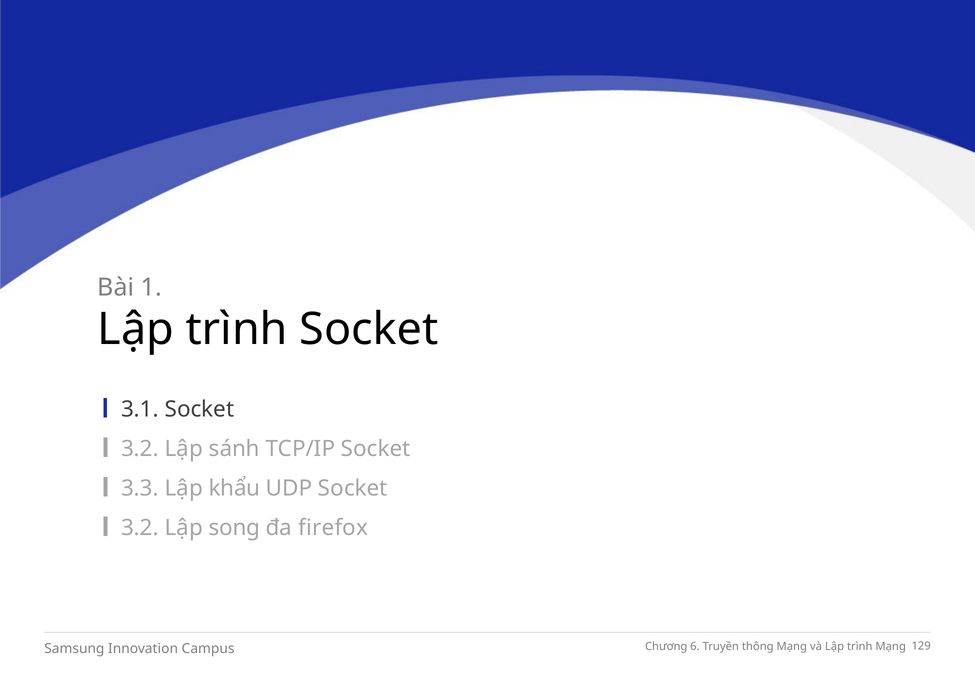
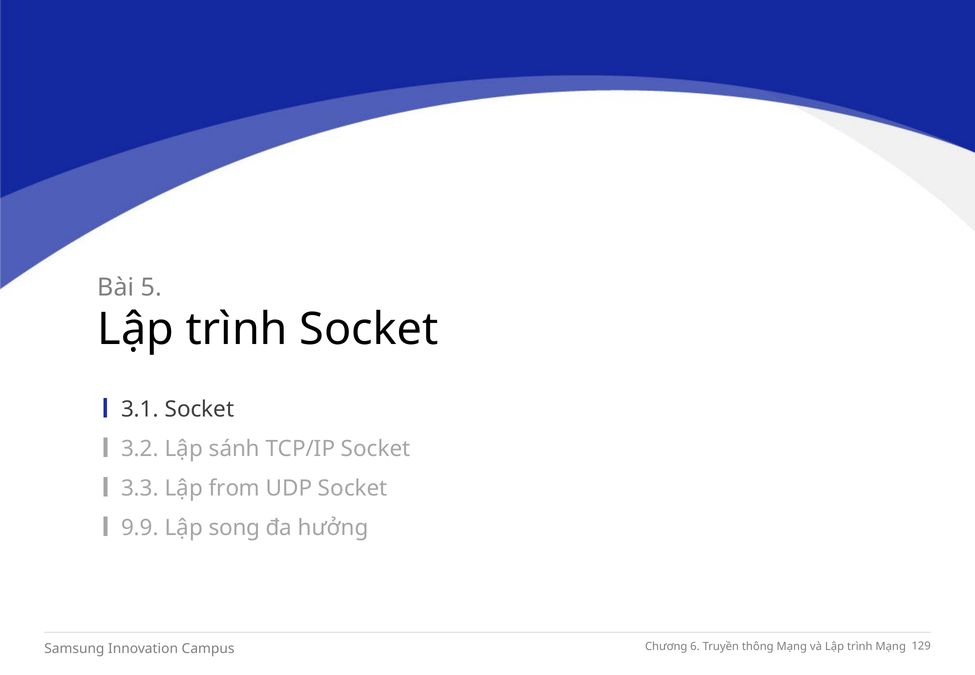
1: 1 -> 5 (151, 287)
khẩu: khẩu -> from (234, 488)
3.2: 3.2 -> 9.9 (140, 528)
firefox: firefox -> hưởng (333, 528)
